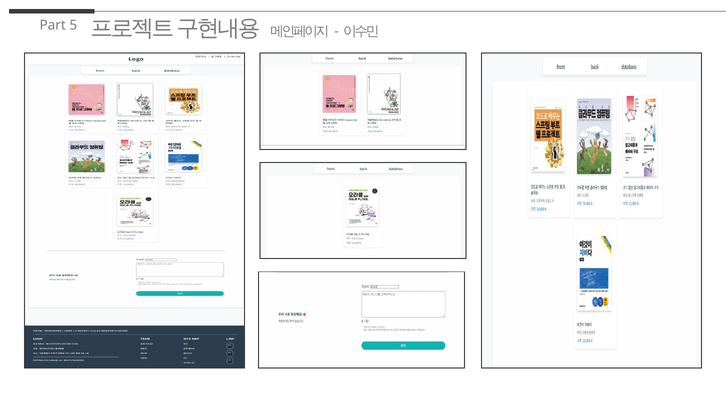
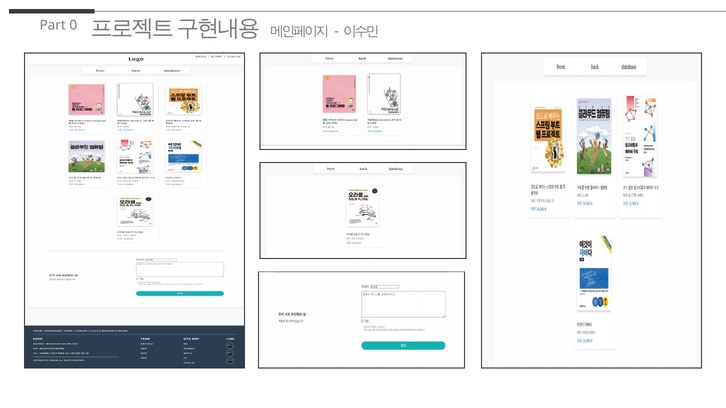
5: 5 -> 0 (73, 25)
